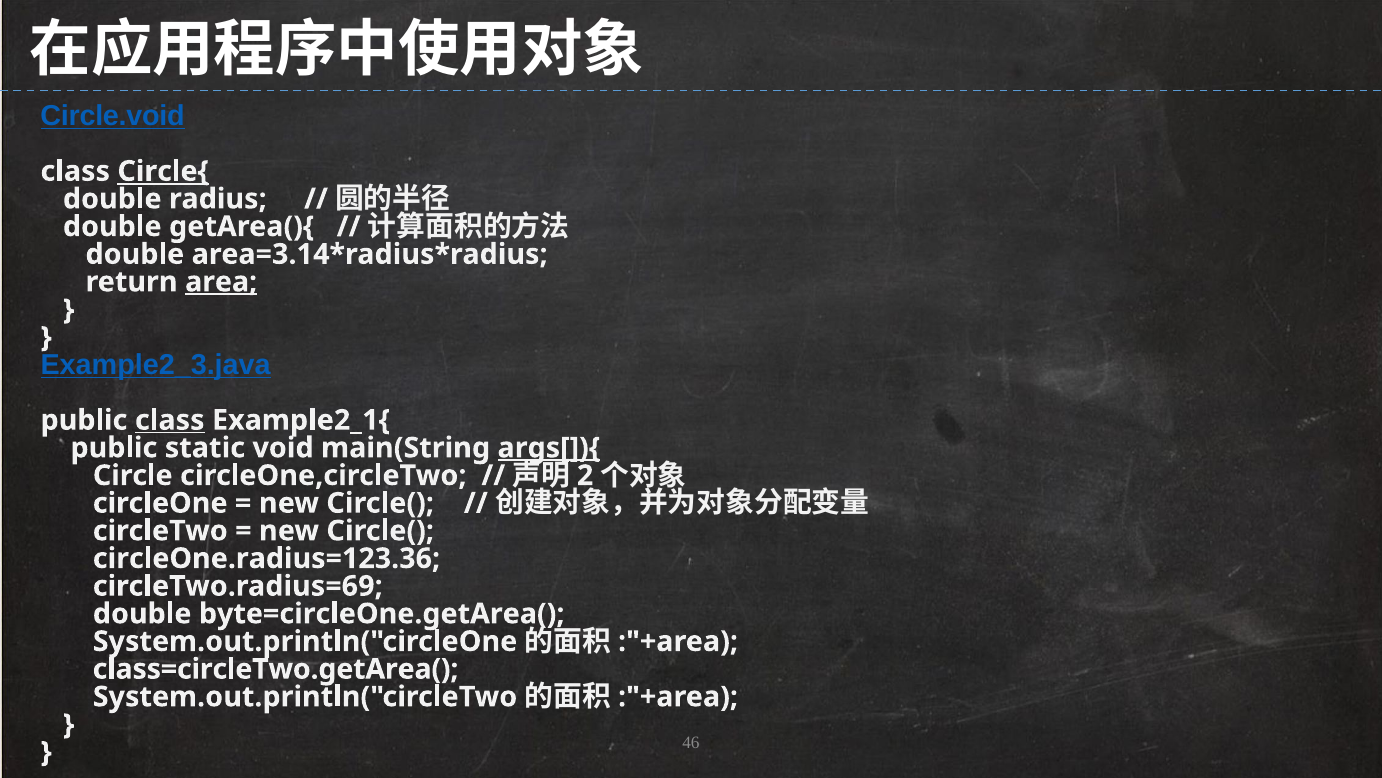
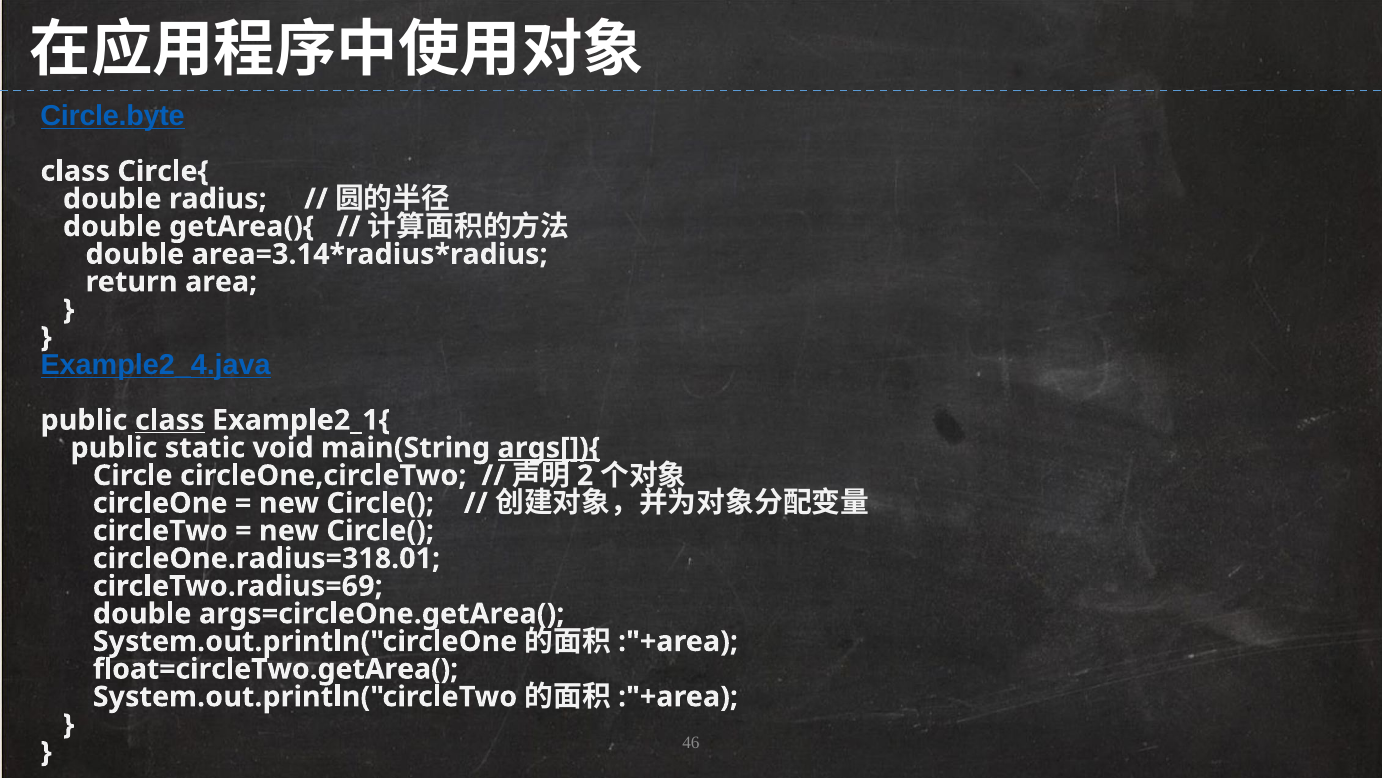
Circle.void: Circle.void -> Circle.byte (113, 116)
Circle{ underline: present -> none (163, 171)
area underline: present -> none (221, 282)
Example2_3.java: Example2_3.java -> Example2_4.java (156, 365)
circleOne.radius=123.36: circleOne.radius=123.36 -> circleOne.radius=318.01 (266, 558)
byte=circleOne.getArea(: byte=circleOne.getArea( -> args=circleOne.getArea( (382, 613)
class=circleTwo.getArea(: class=circleTwo.getArea( -> float=circleTwo.getArea( (276, 669)
